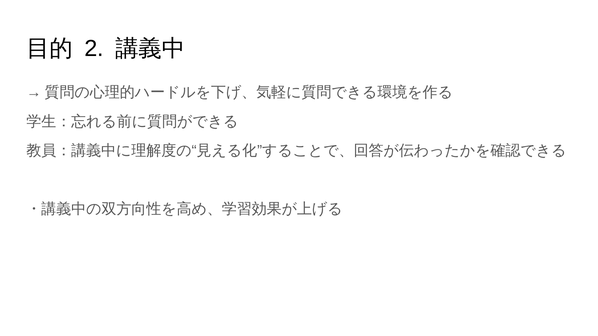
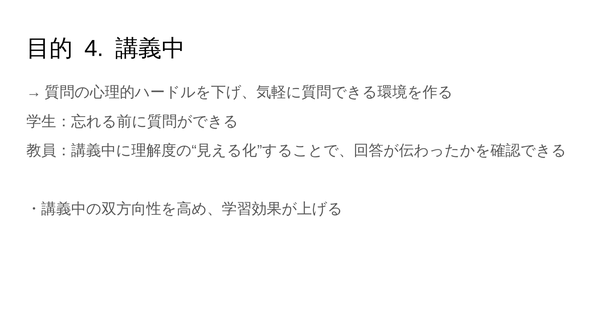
2: 2 -> 4 (94, 48)
